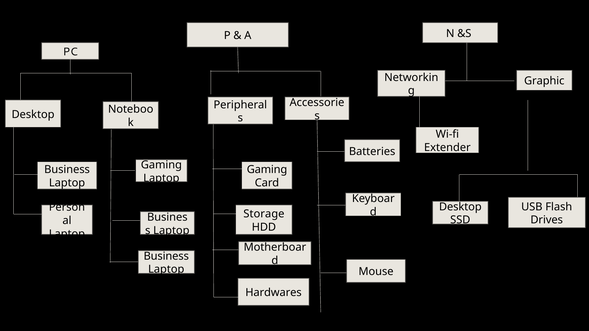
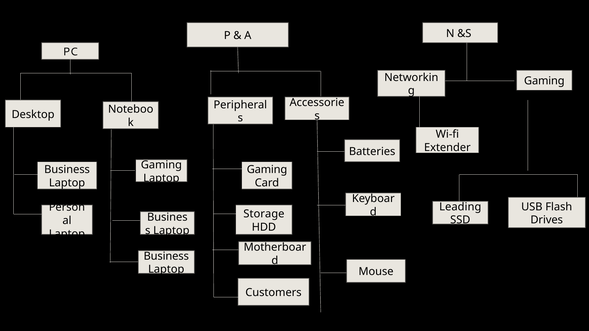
Graphic: Graphic -> Gaming (544, 81)
Desktop: Desktop -> Leading (460, 207)
Hardwares: Hardwares -> Customers (273, 293)
